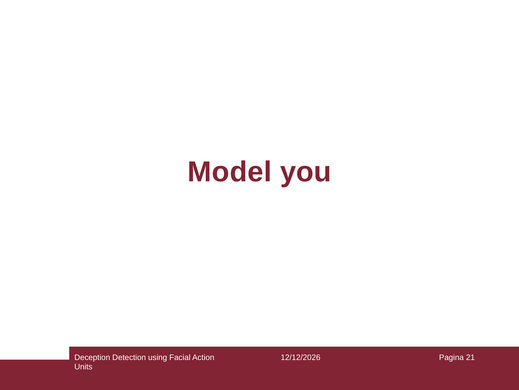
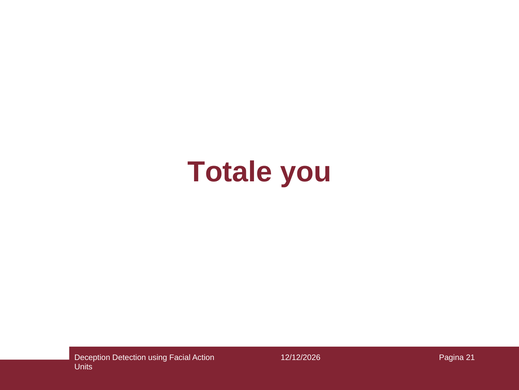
Model: Model -> Totale (230, 172)
